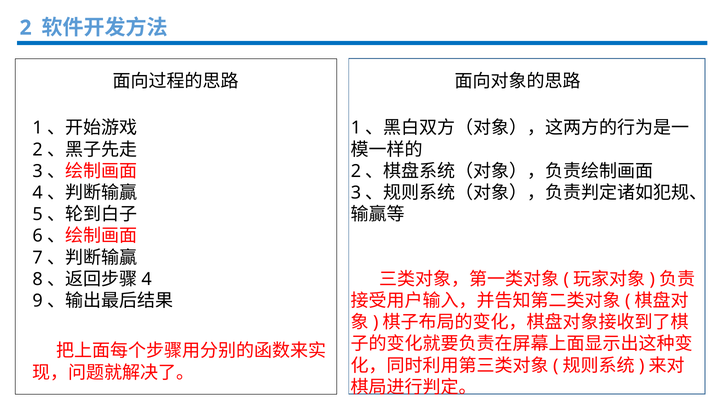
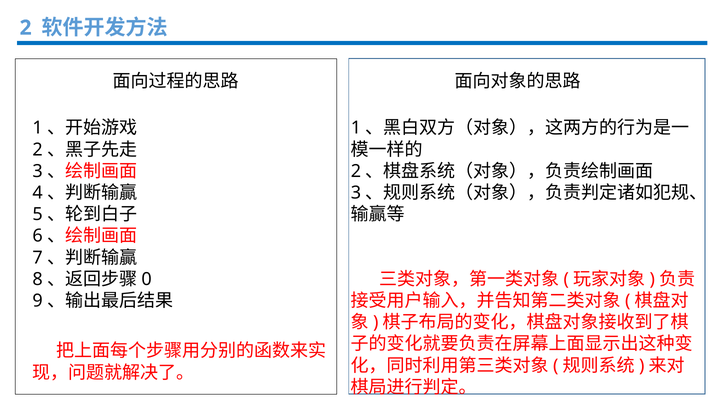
4: 4 -> 0 (147, 279)
